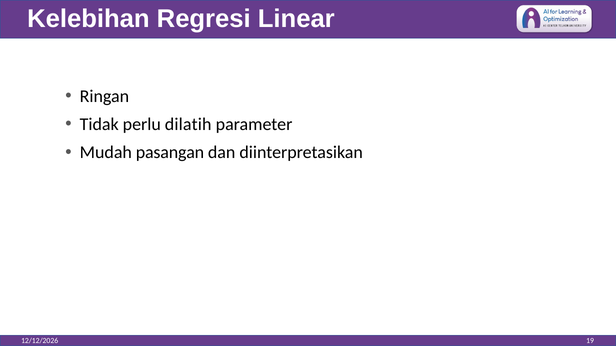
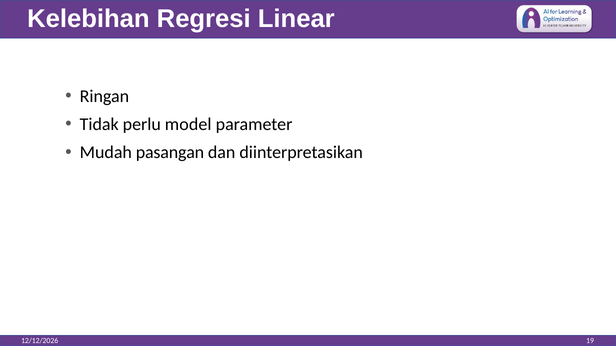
dilatih: dilatih -> model (188, 125)
